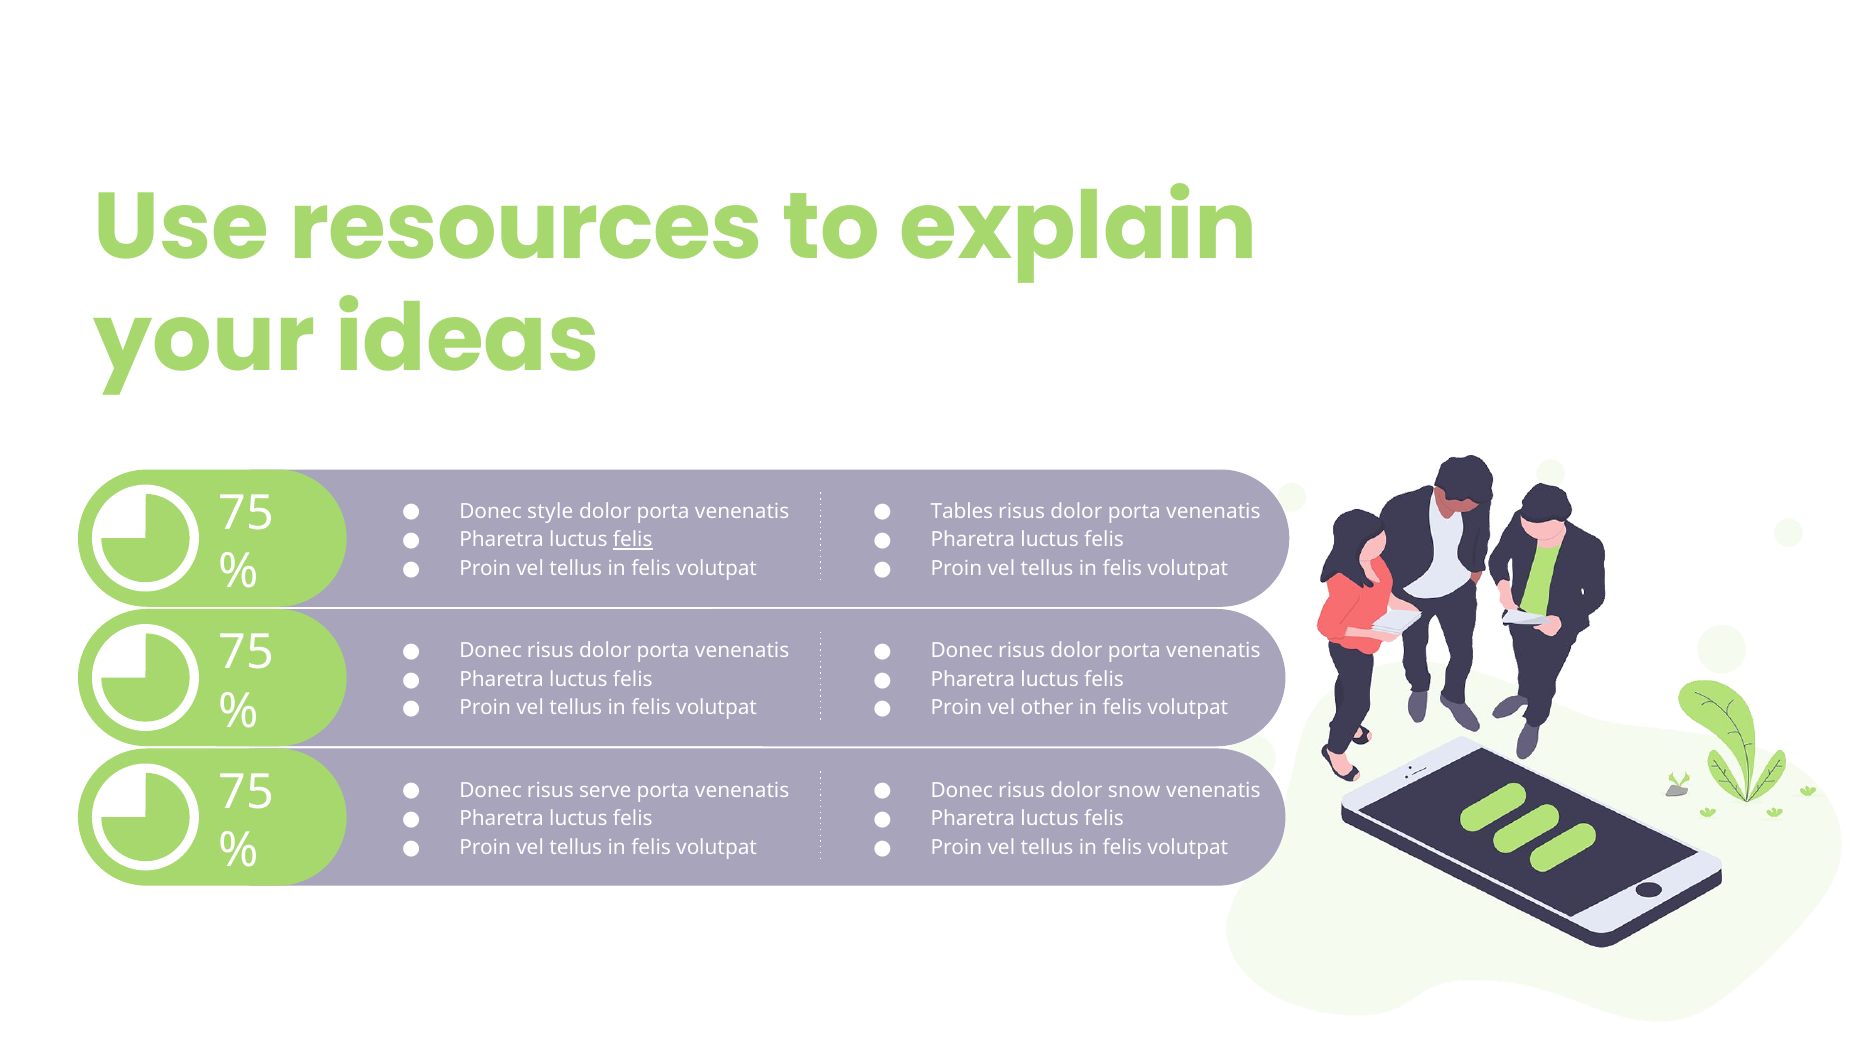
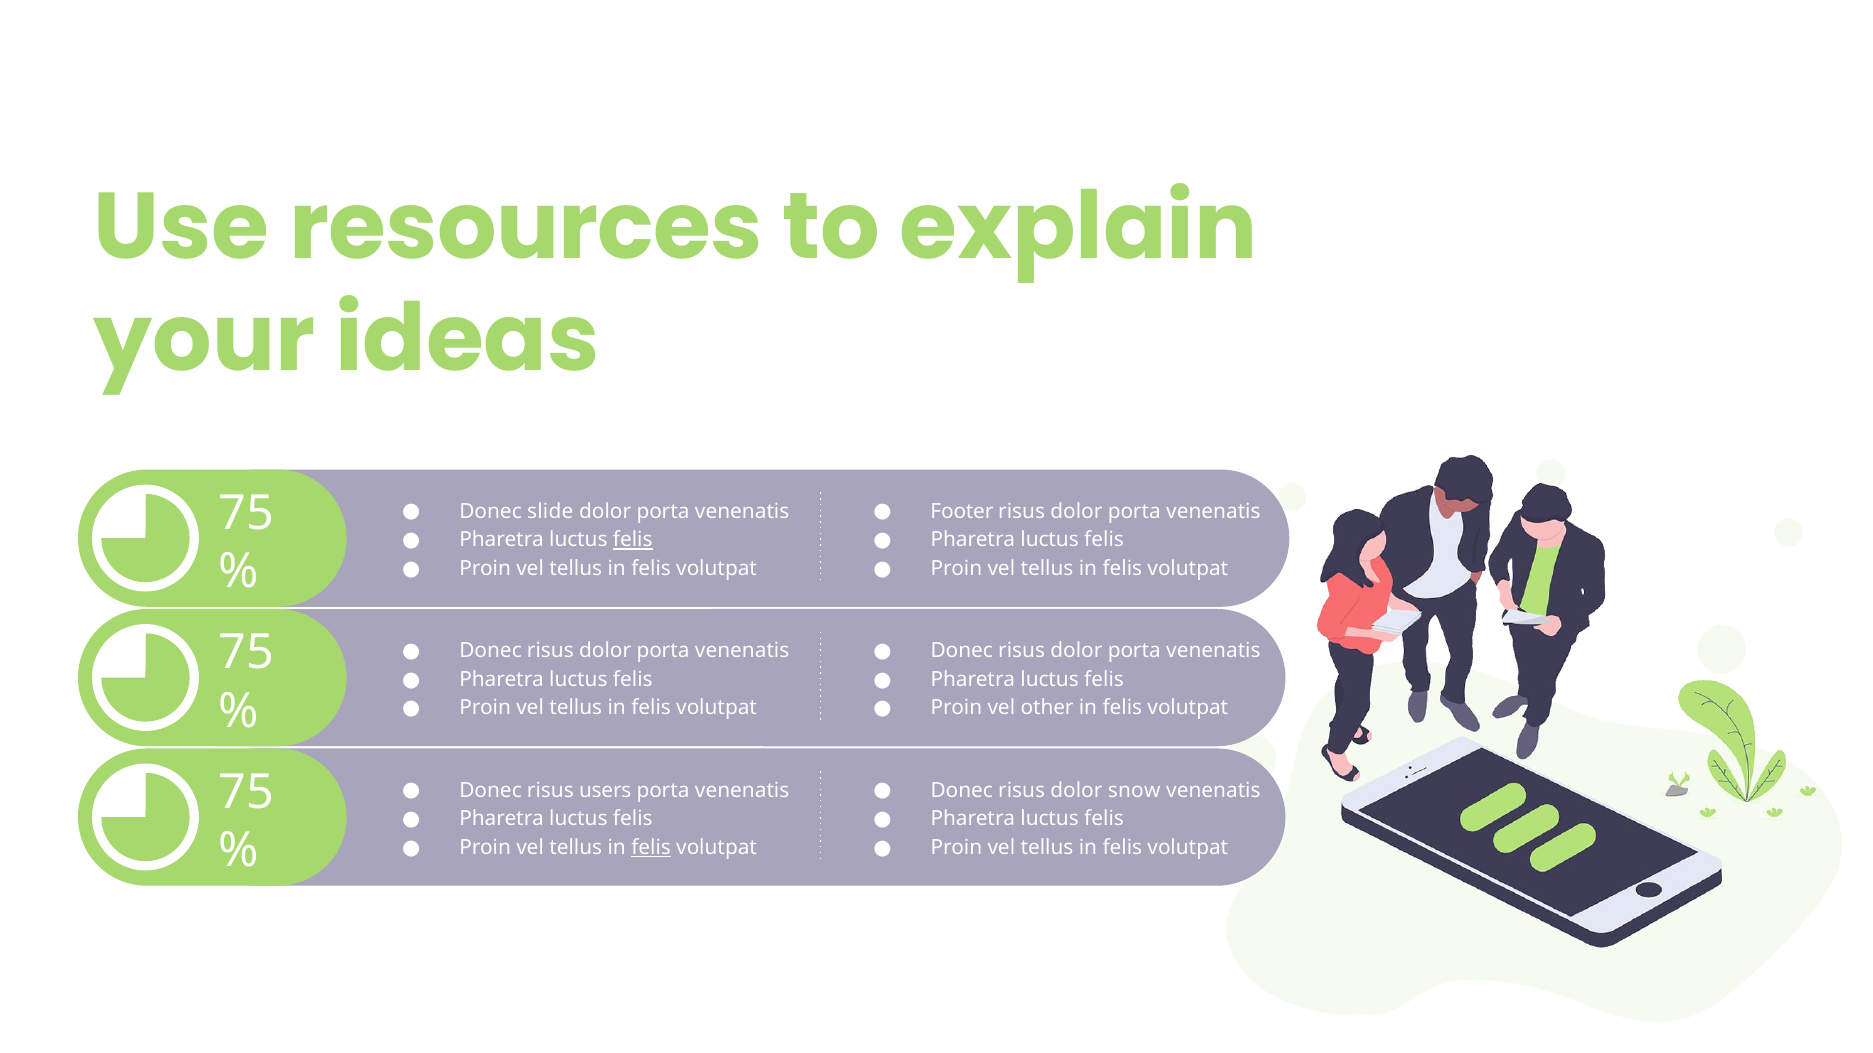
style: style -> slide (550, 512)
Tables: Tables -> Footer (962, 512)
serve: serve -> users (605, 791)
felis underline: none -> present (651, 848)
